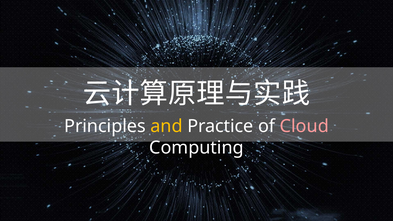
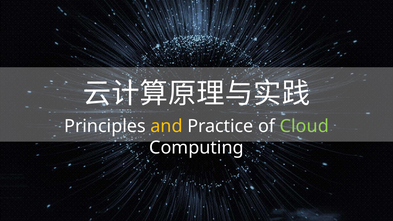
Cloud colour: pink -> light green (304, 126)
